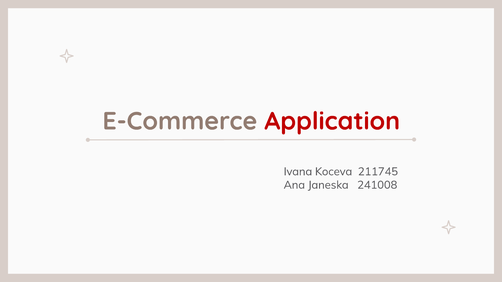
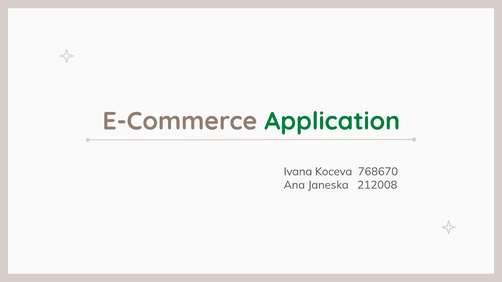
Application colour: red -> green (332, 121)
211745: 211745 -> 768670 (378, 172)
241008: 241008 -> 212008 (377, 185)
